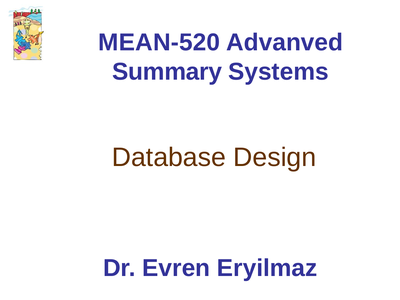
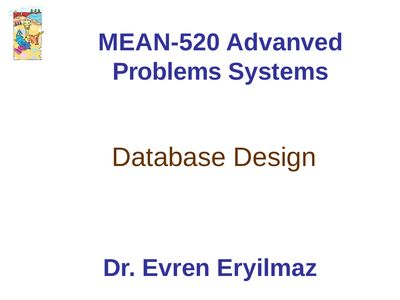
Summary: Summary -> Problems (167, 72)
